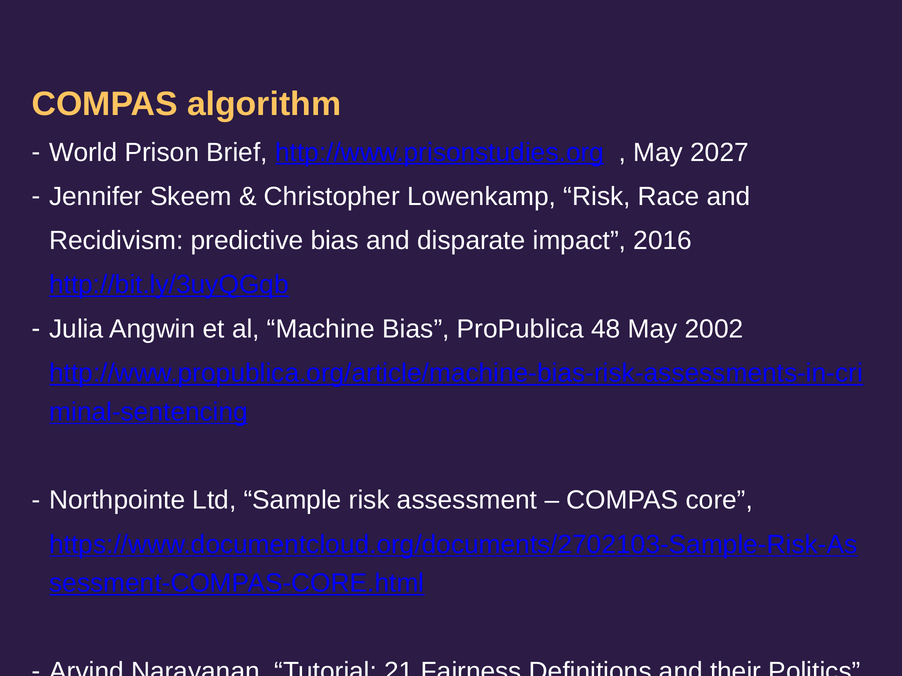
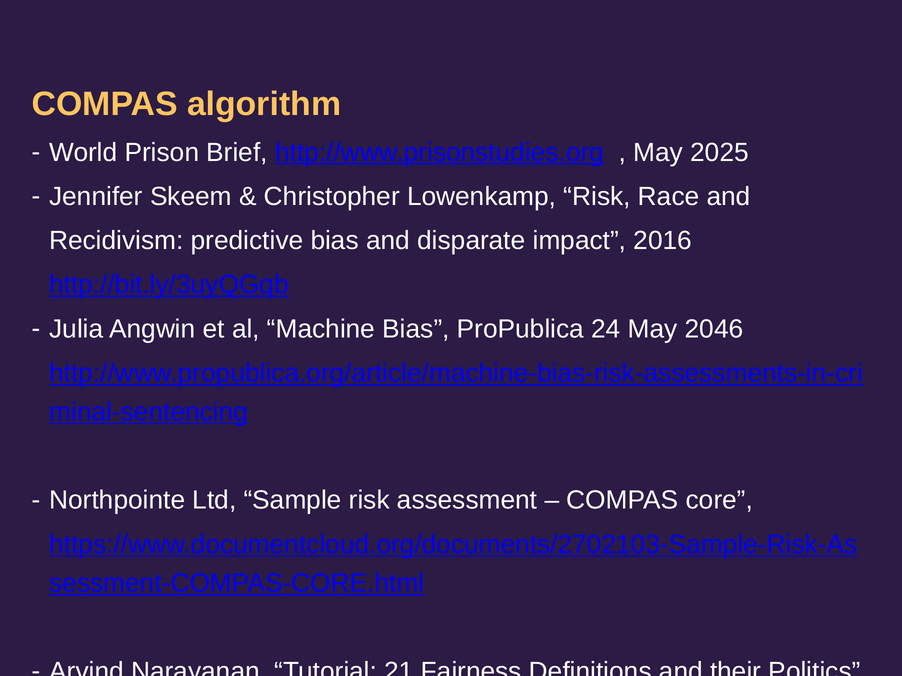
2027: 2027 -> 2025 (720, 152)
48: 48 -> 24 (606, 329)
2002: 2002 -> 2046 (714, 329)
